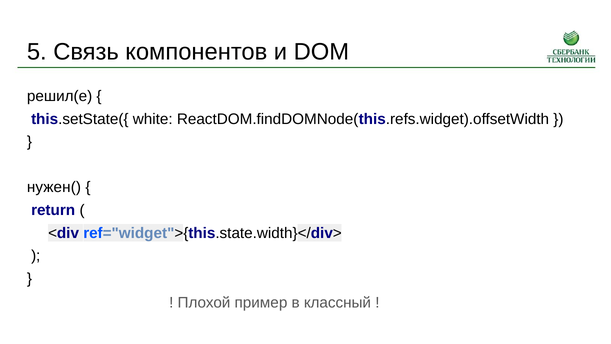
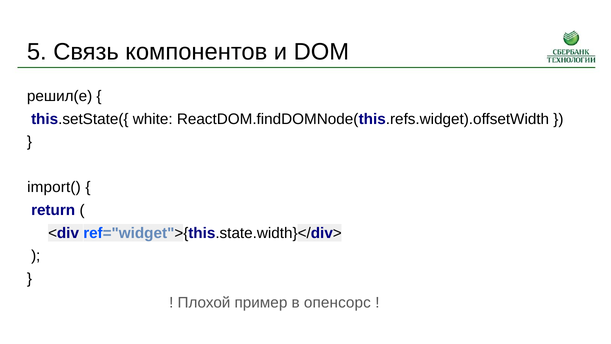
нужен(: нужен( -> import( (54, 187)
классный: классный -> опенсорc (337, 302)
